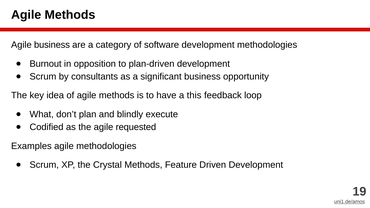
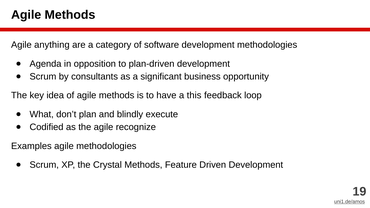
Agile business: business -> anything (52, 45)
Burnout: Burnout -> Agenda (46, 64)
requested: requested -> recognize (136, 127)
